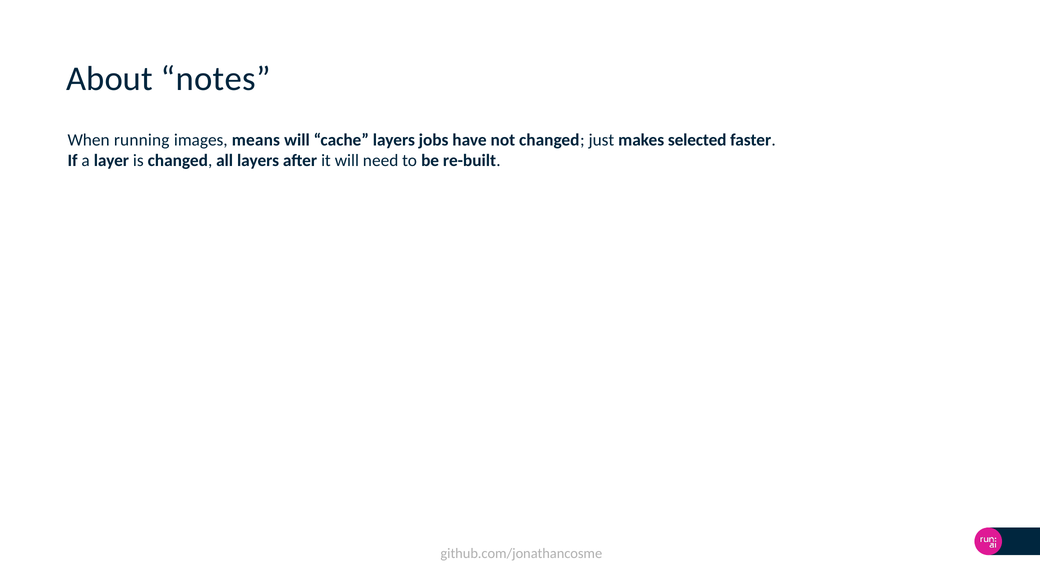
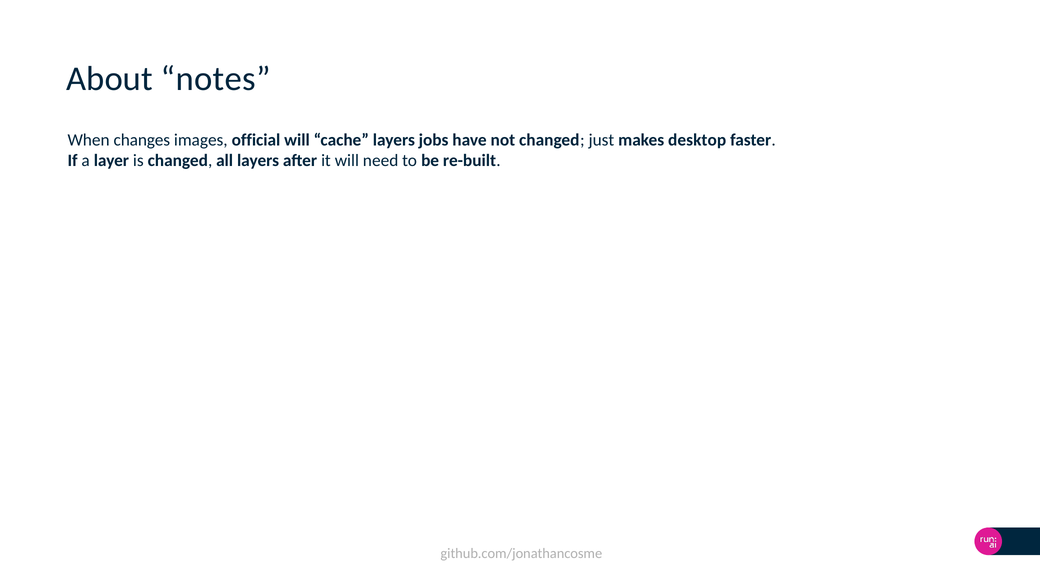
running: running -> changes (142, 140)
means: means -> official (256, 140)
selected: selected -> desktop (697, 140)
